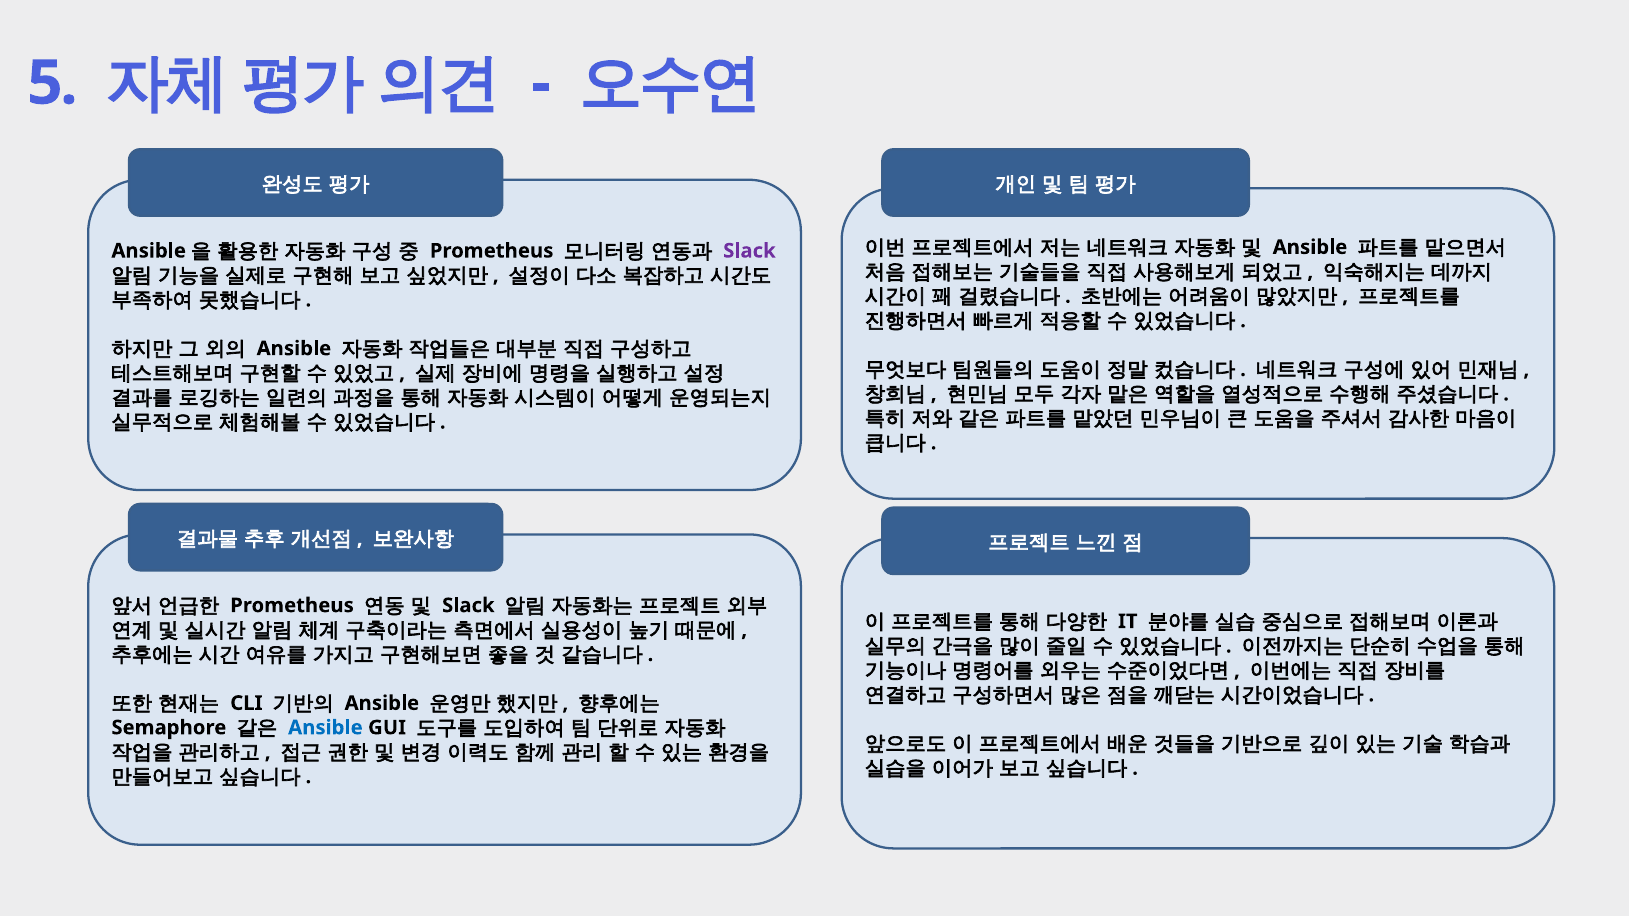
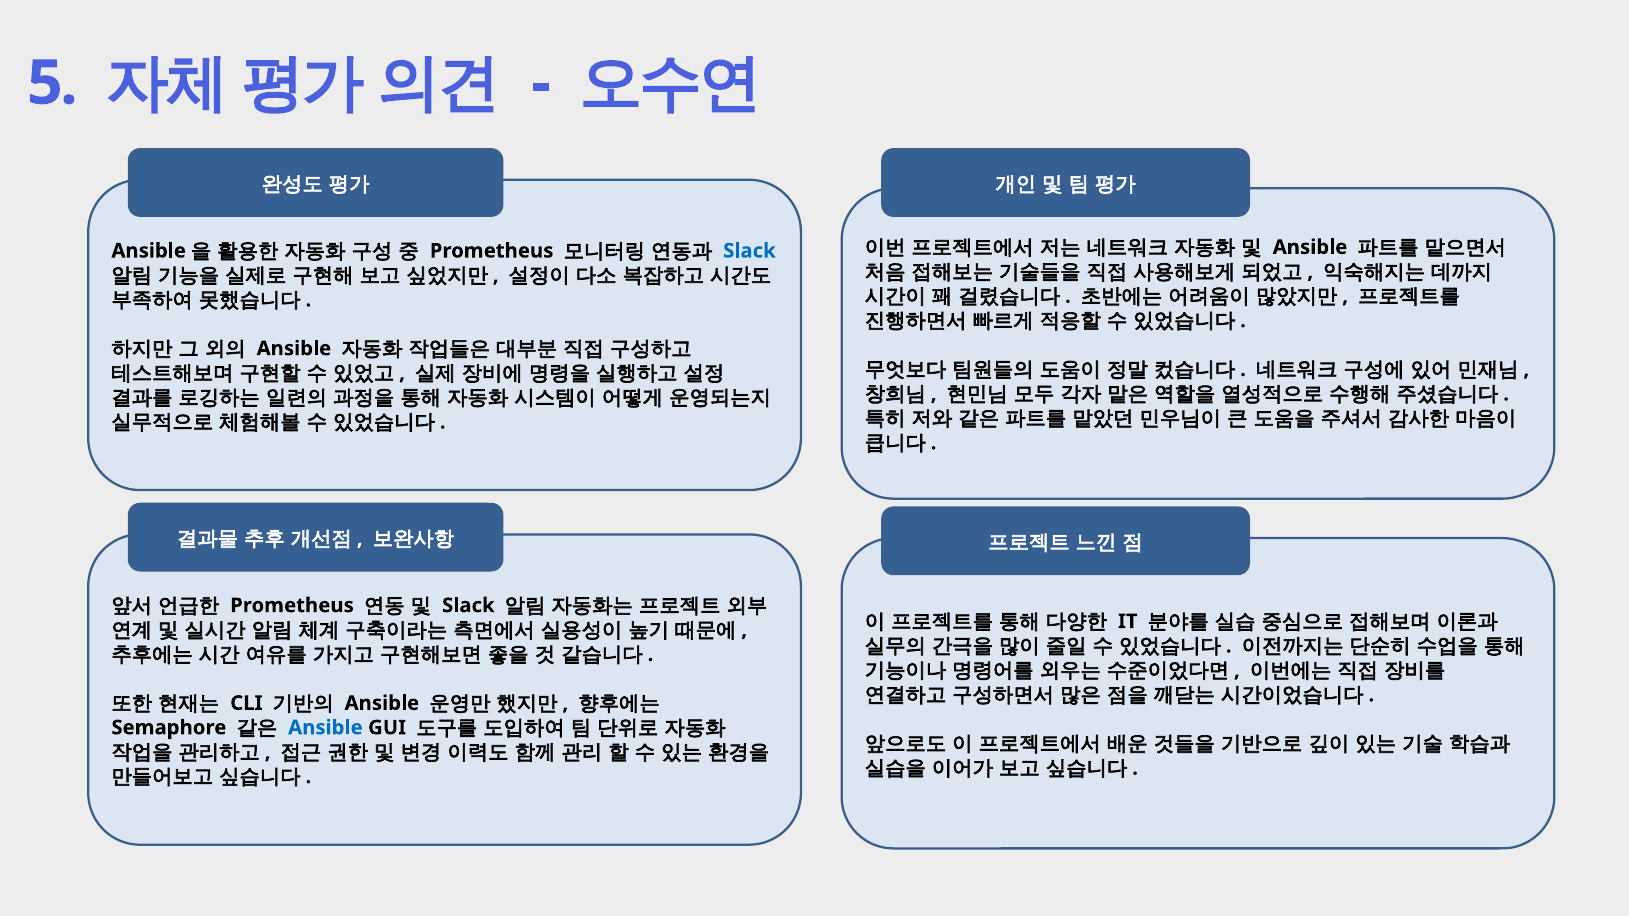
Slack colour: purple -> blue (749, 251)
